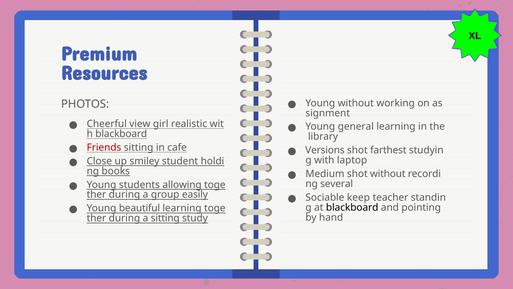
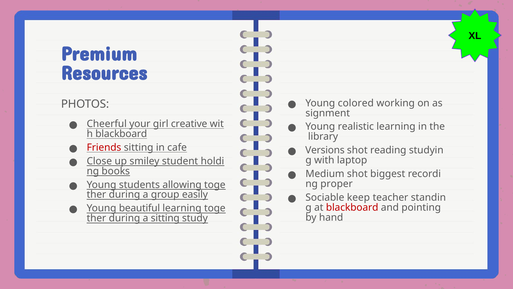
Young without: without -> colored (356, 103)
view: view -> your (140, 124)
realistic: realistic -> creative (189, 124)
general: general -> realistic (356, 126)
farthest: farthest -> reading (388, 150)
shot without: without -> biggest (388, 174)
several: several -> proper (337, 184)
blackboard colour: black -> red (352, 207)
